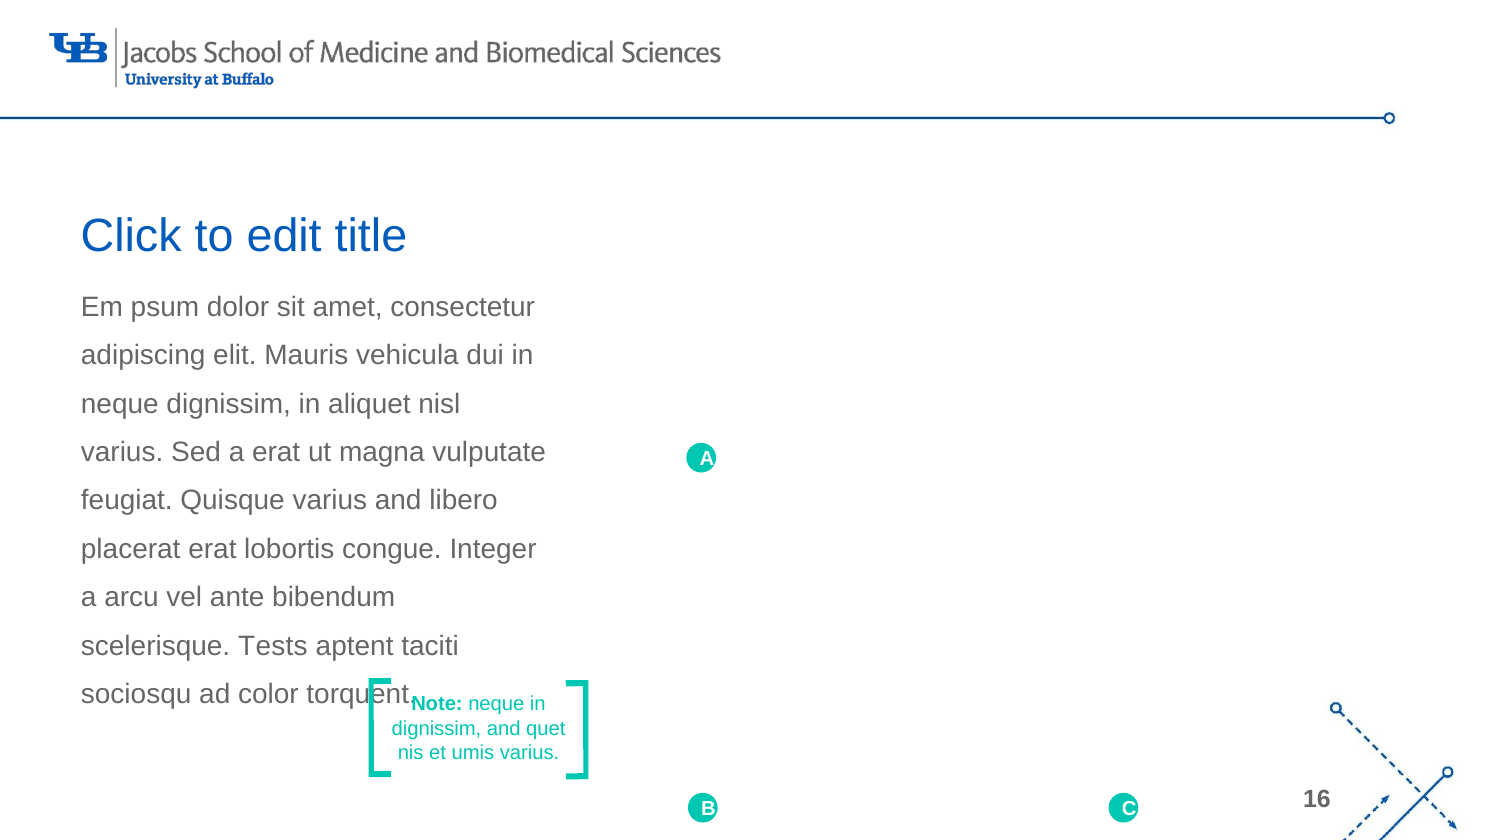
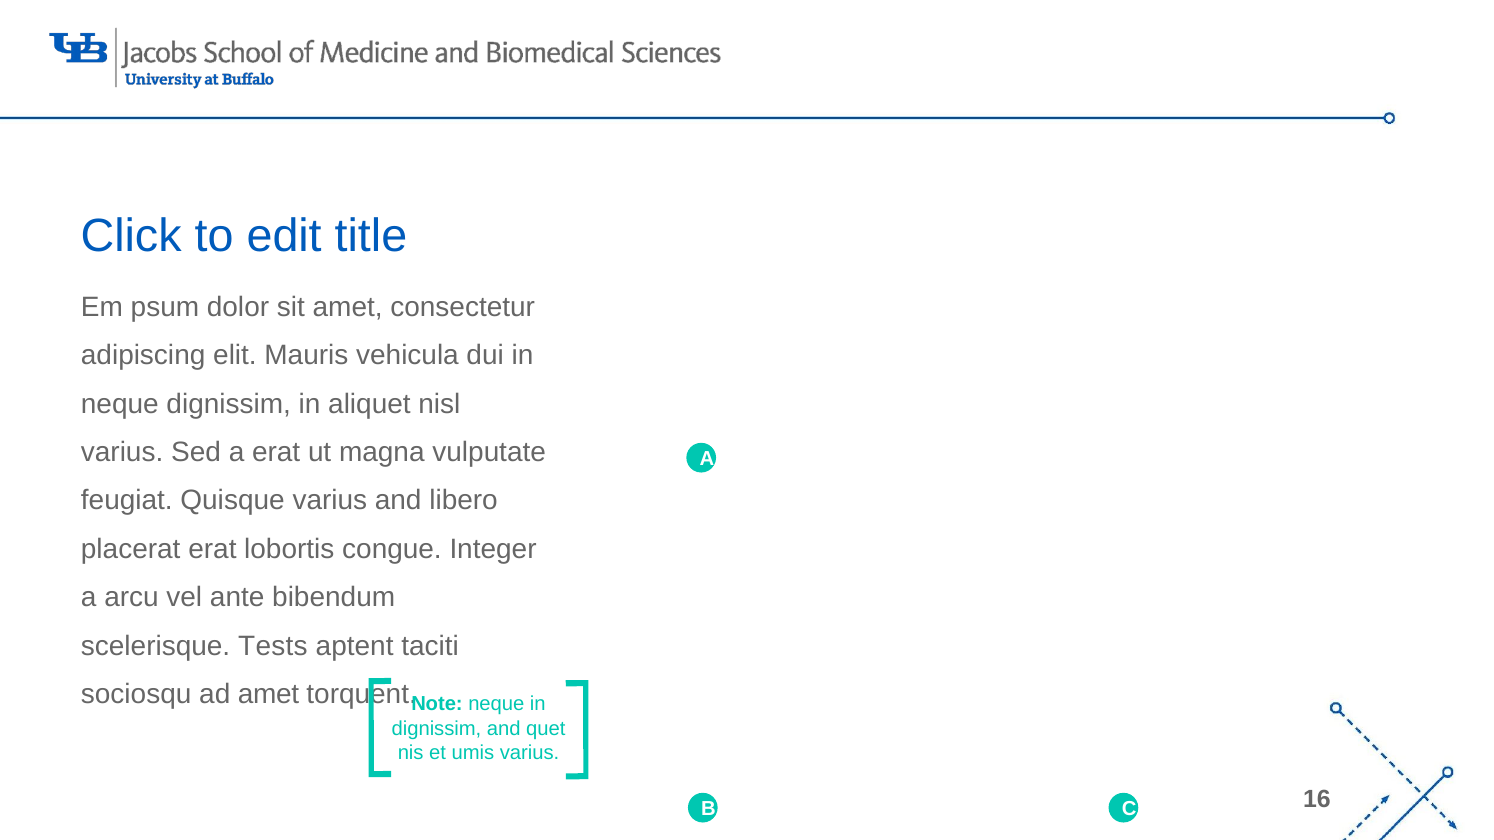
ad color: color -> amet (268, 695)
